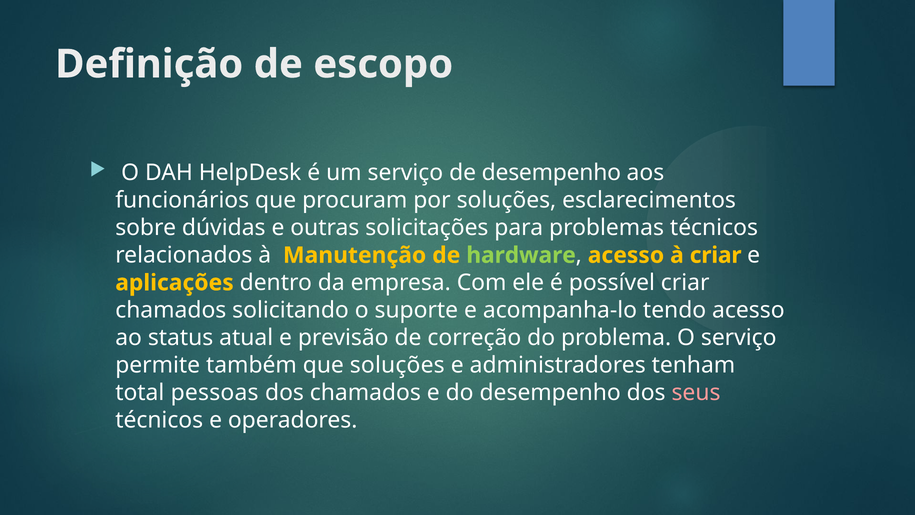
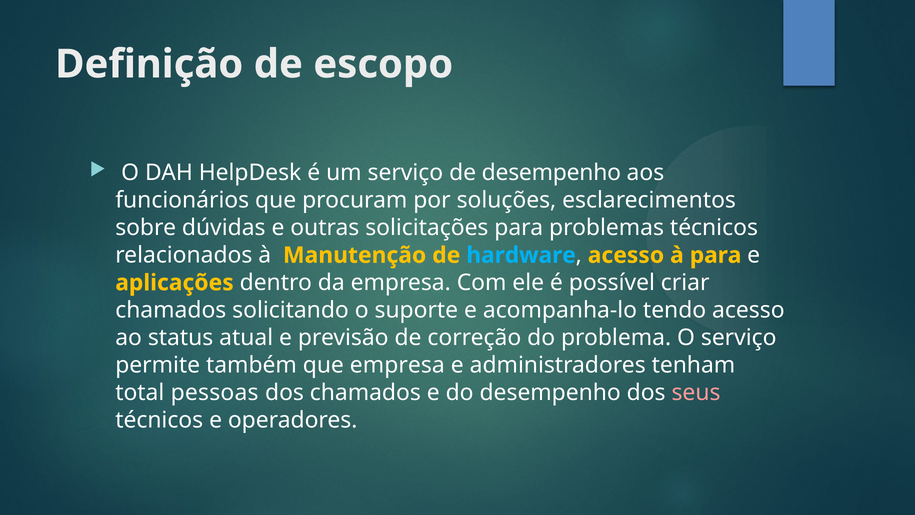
hardware colour: light green -> light blue (521, 255)
à criar: criar -> para (716, 255)
que soluções: soluções -> empresa (397, 365)
